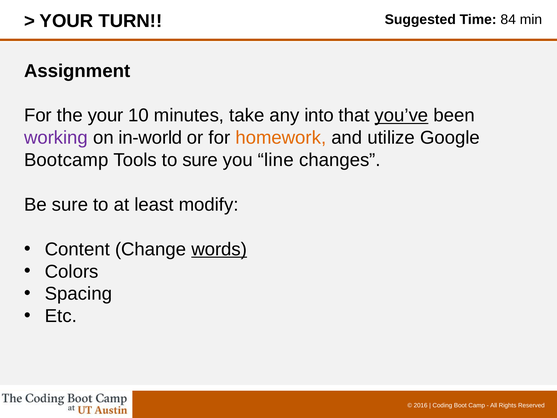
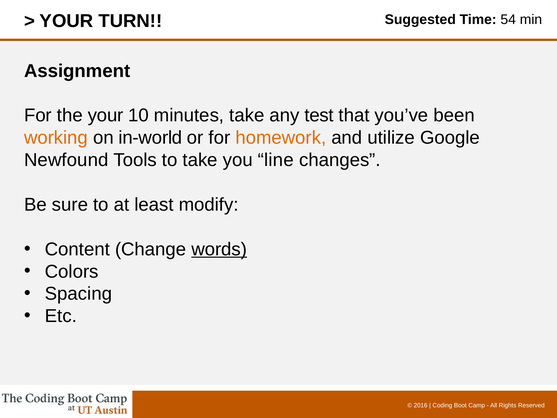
84: 84 -> 54 (508, 20)
into: into -> test (319, 115)
you’ve underline: present -> none (401, 115)
working colour: purple -> orange (56, 138)
Bootcamp: Bootcamp -> Newfound (66, 160)
to sure: sure -> take (200, 160)
